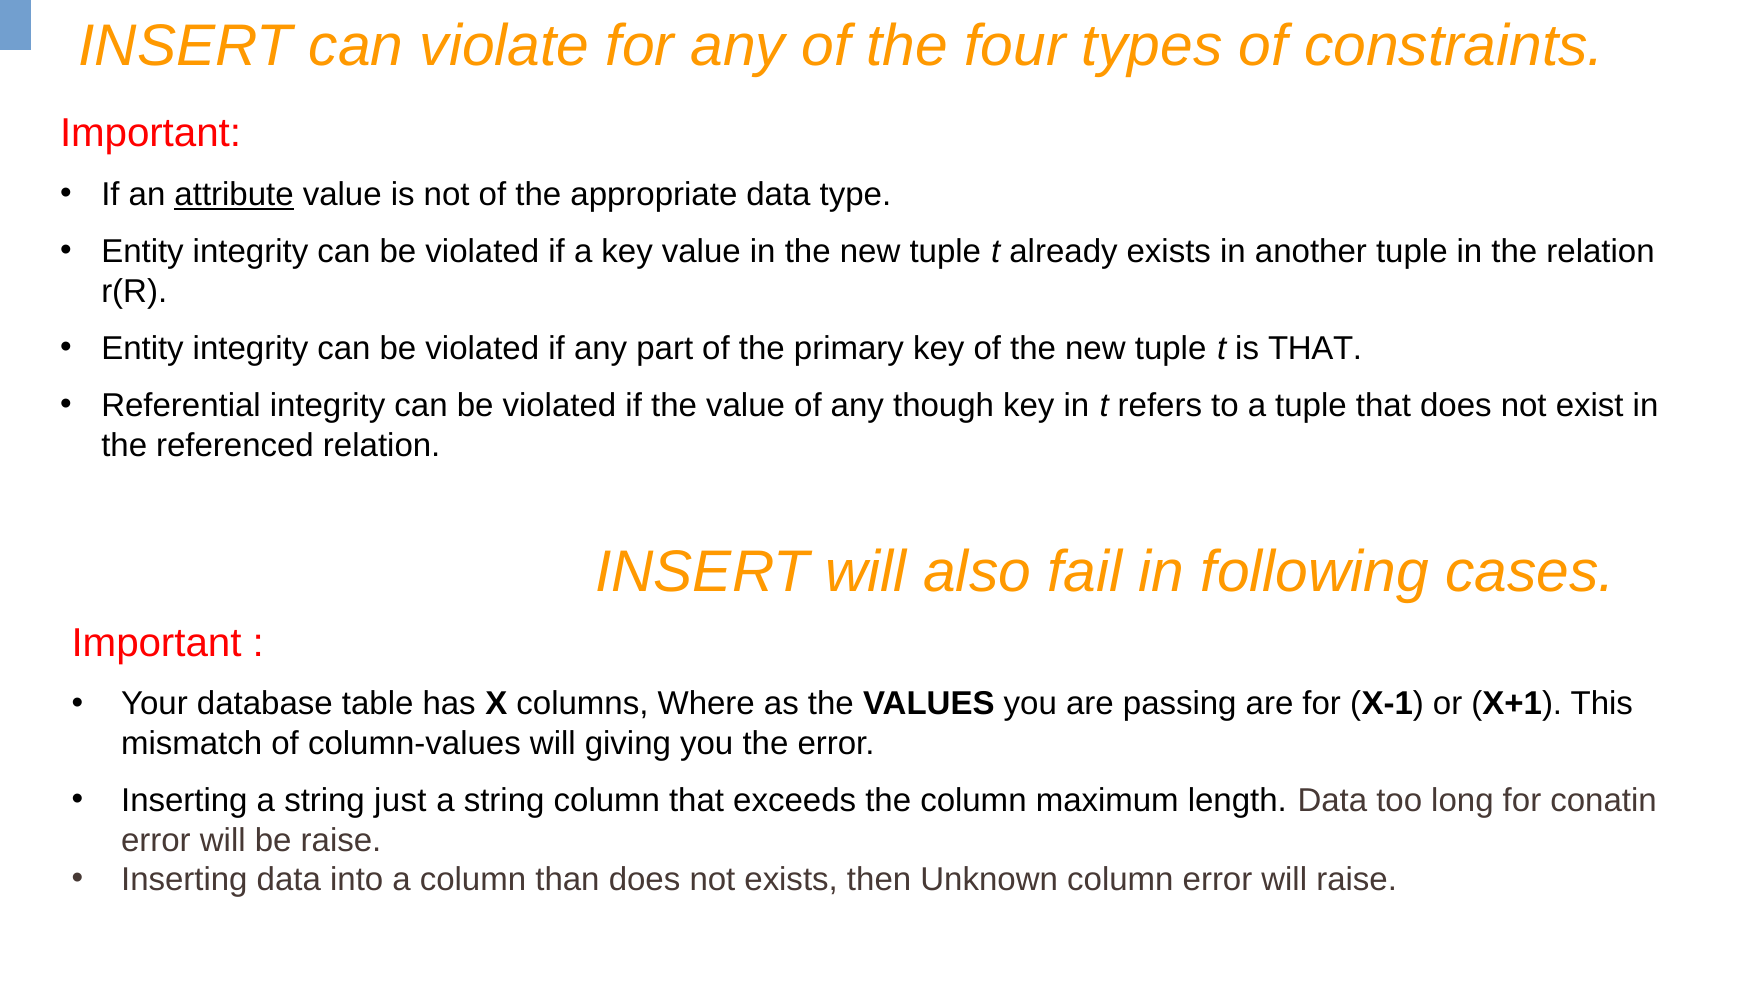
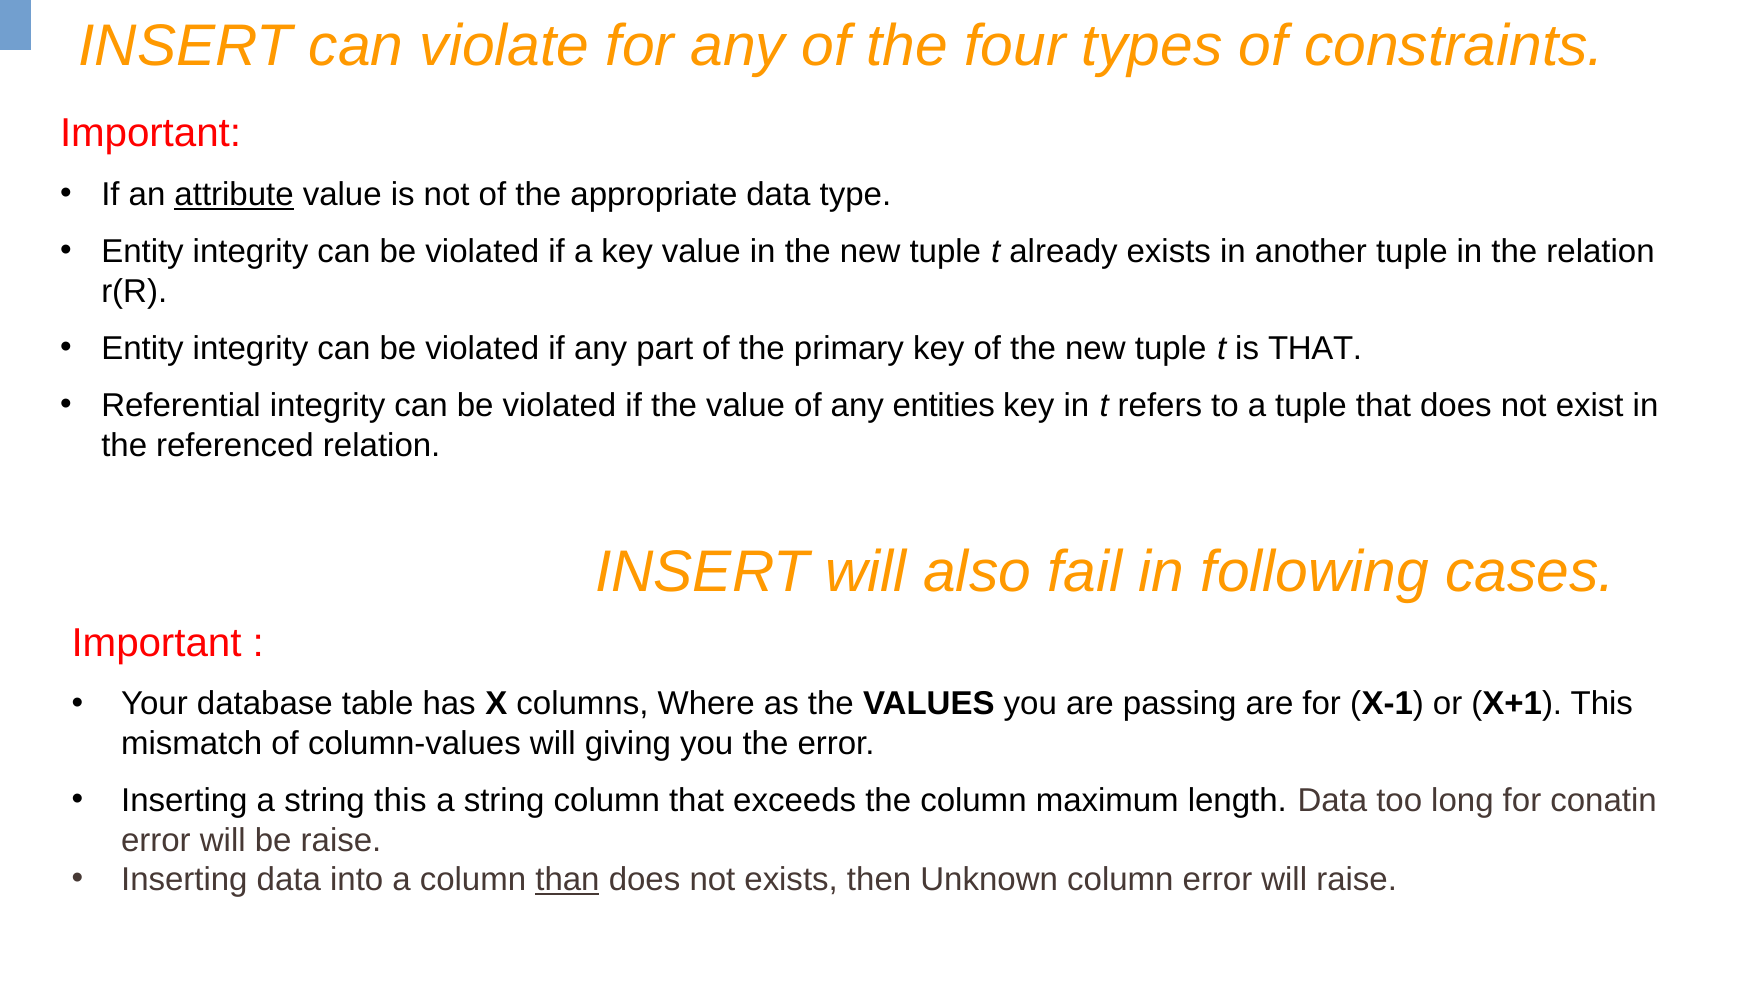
though: though -> entities (944, 406)
string just: just -> this (400, 801)
than underline: none -> present (567, 880)
